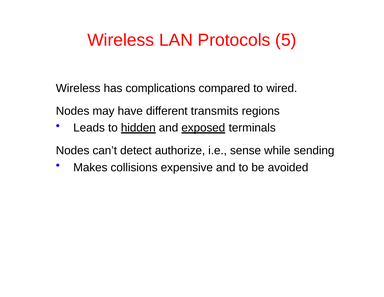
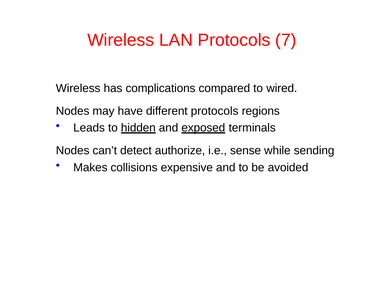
5: 5 -> 7 (286, 40)
different transmits: transmits -> protocols (215, 111)
